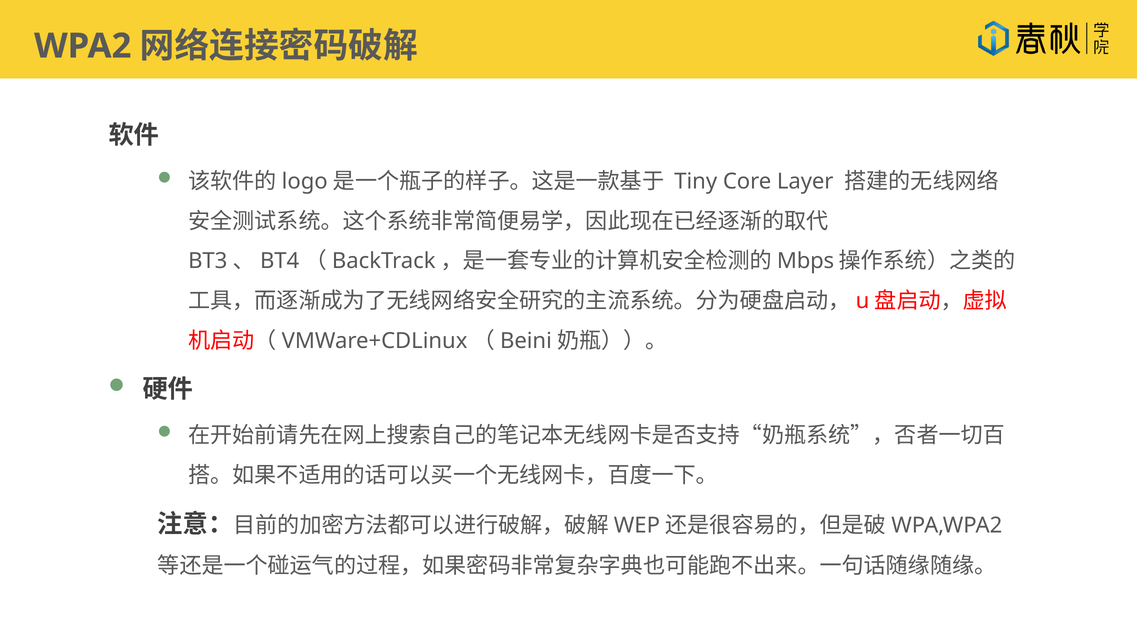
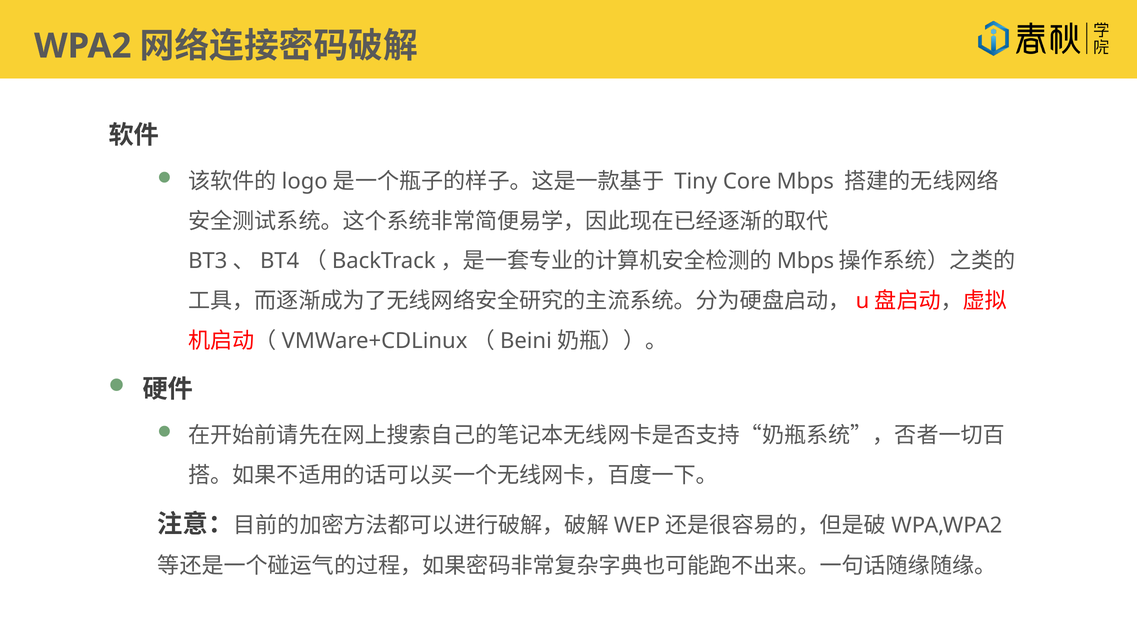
Core Layer: Layer -> Mbps (805, 181)
